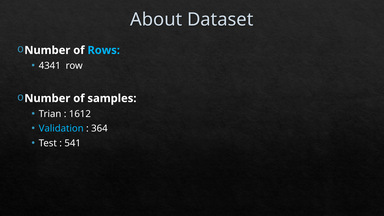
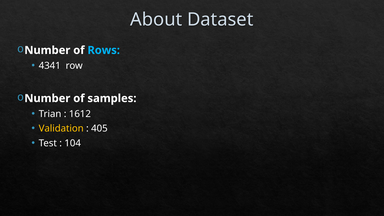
Validation colour: light blue -> yellow (61, 129)
364: 364 -> 405 (99, 129)
541: 541 -> 104 (73, 143)
